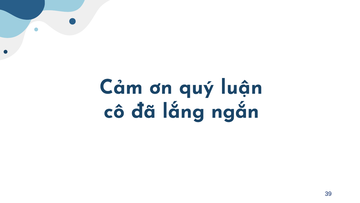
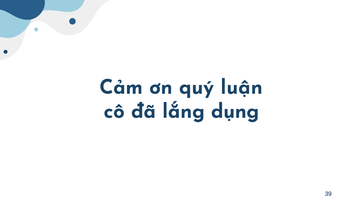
ngắn: ngắn -> dụng (235, 111)
